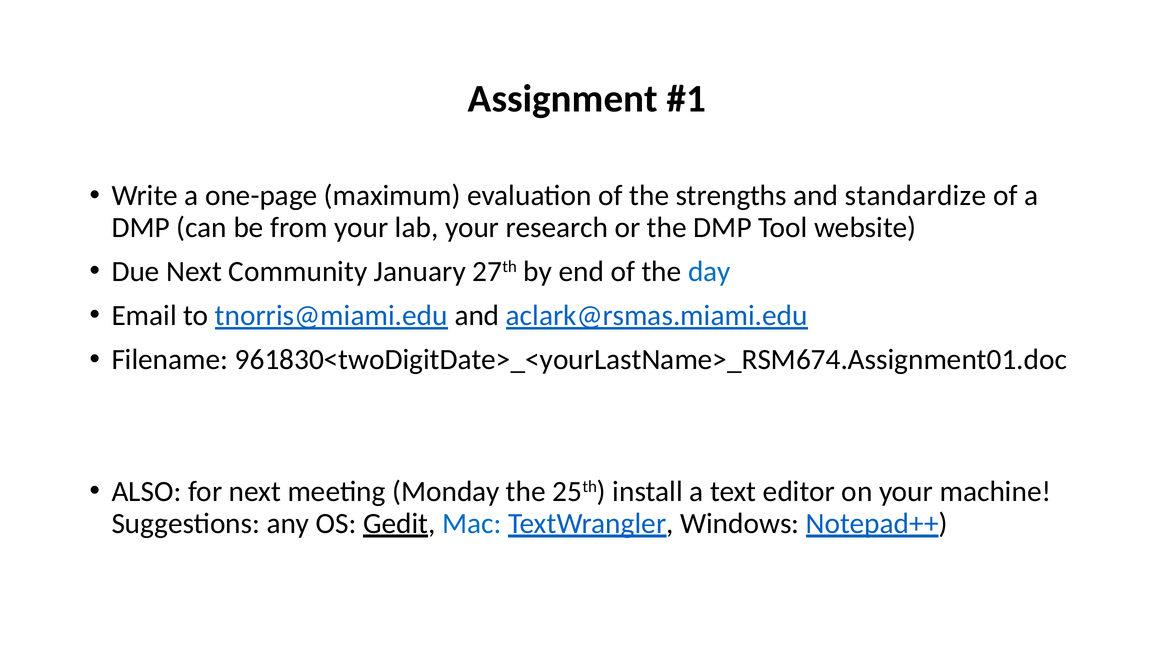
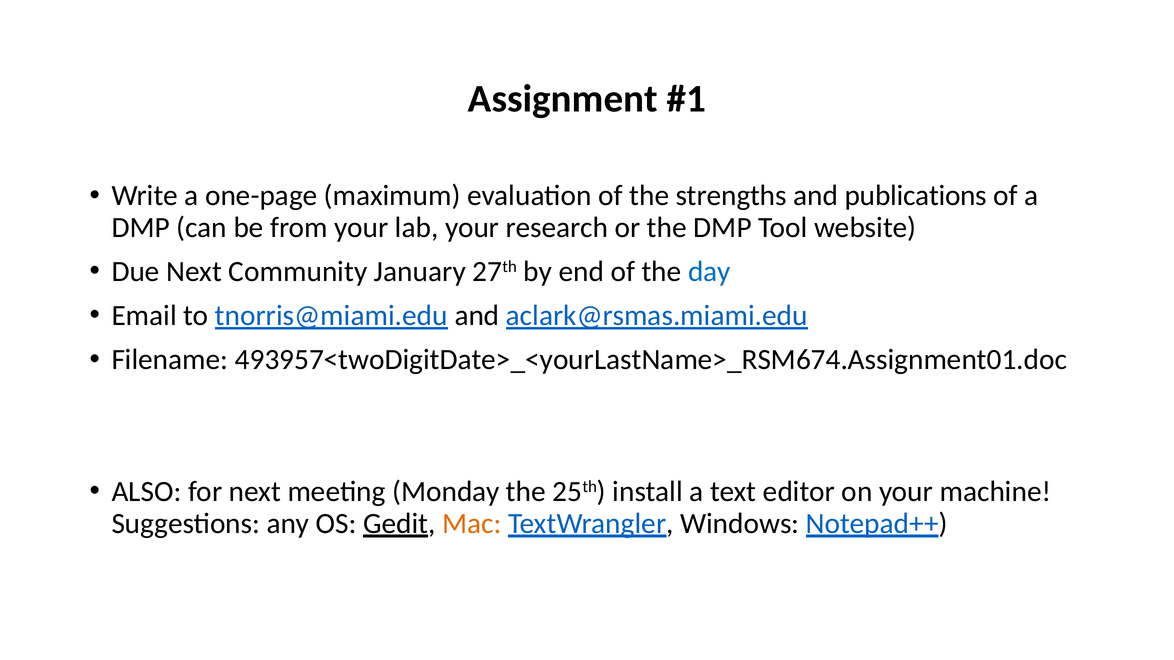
standardize: standardize -> publications (916, 196)
961830<twoDigitDate>_<yourLastName>_RSM674.Assignment01.doc: 961830<twoDigitDate>_<yourLastName>_RSM674.Assignment01.doc -> 493957<twoDigitDate>_<yourLastName>_RSM674.Assignment01.doc (651, 360)
Mac colour: blue -> orange (472, 524)
